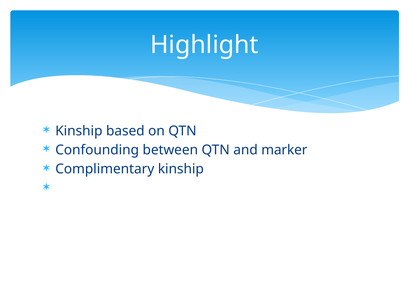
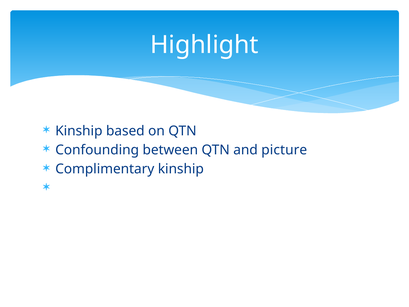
marker: marker -> picture (284, 150)
